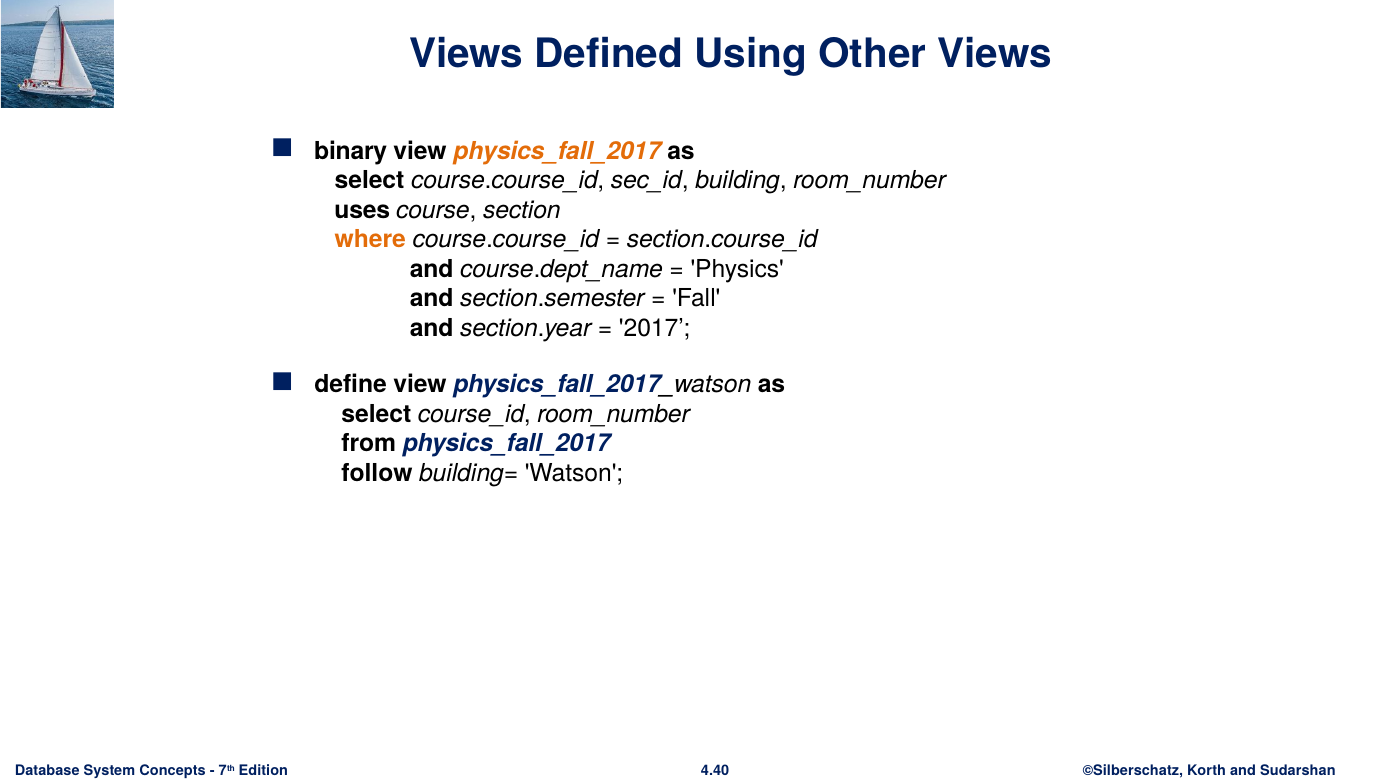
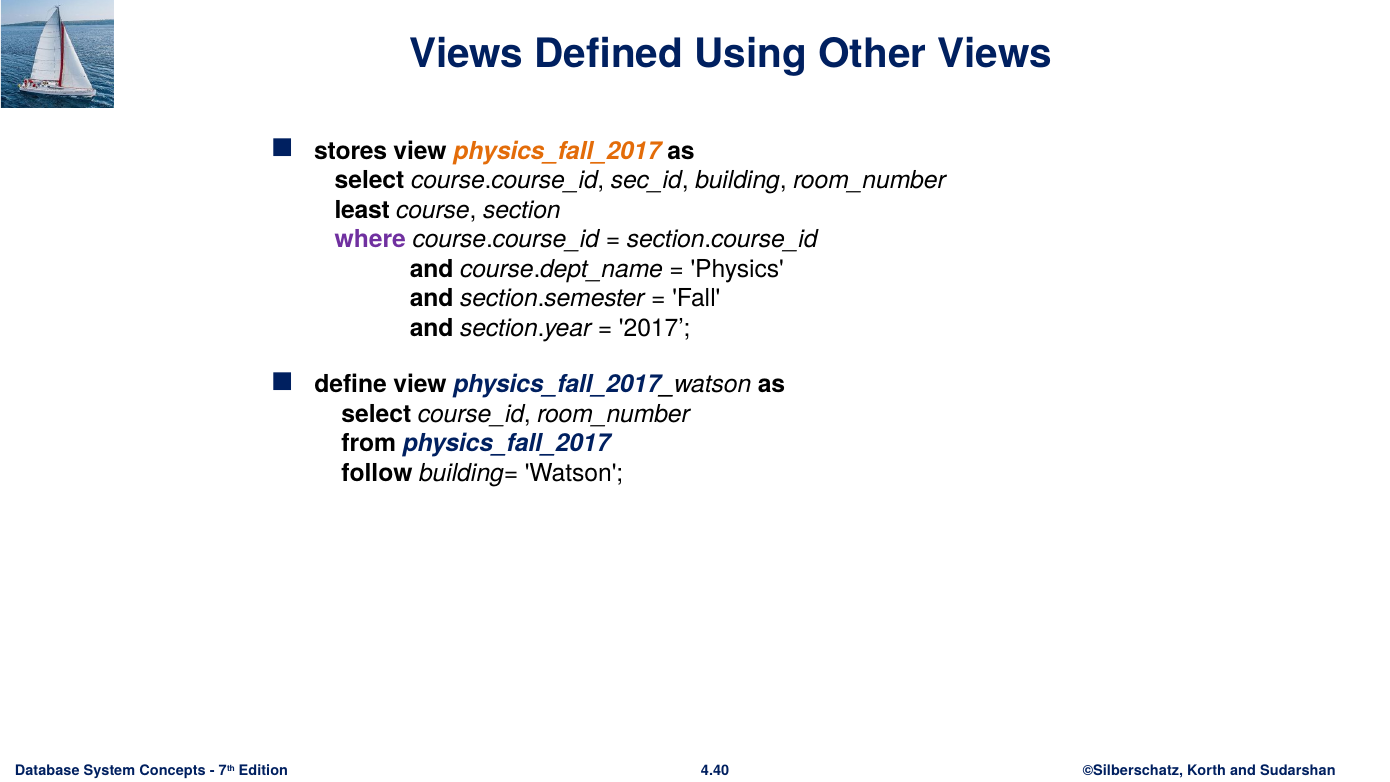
binary: binary -> stores (351, 151)
uses: uses -> least (362, 210)
where colour: orange -> purple (370, 240)
